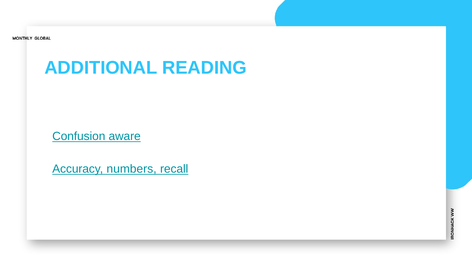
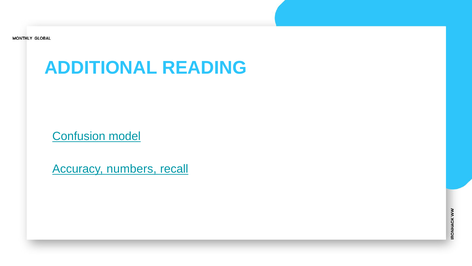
aware: aware -> model (125, 136)
